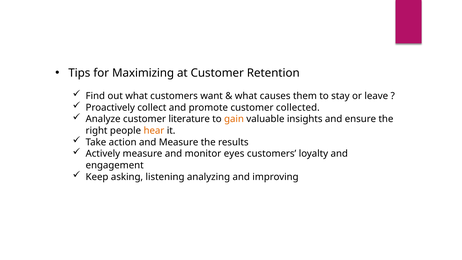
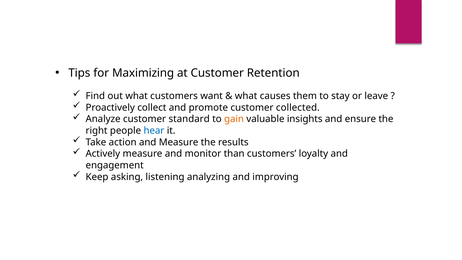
literature: literature -> standard (189, 119)
hear colour: orange -> blue (154, 131)
eyes: eyes -> than (234, 154)
